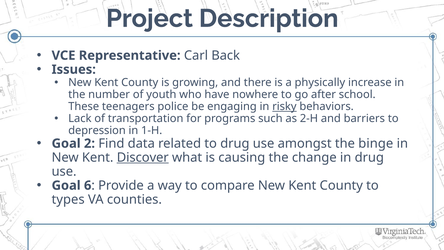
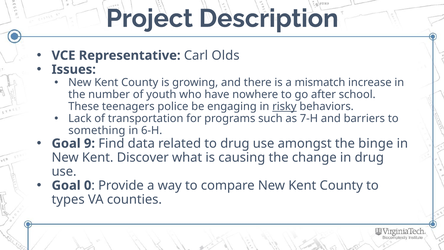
Back: Back -> Olds (226, 55)
physically: physically -> mismatch (320, 82)
2-H: 2-H -> 7-H (309, 118)
depression: depression -> something (97, 130)
1-H: 1-H -> 6-H (152, 130)
2: 2 -> 9 (89, 143)
Discover underline: present -> none (143, 157)
6: 6 -> 0 (88, 185)
